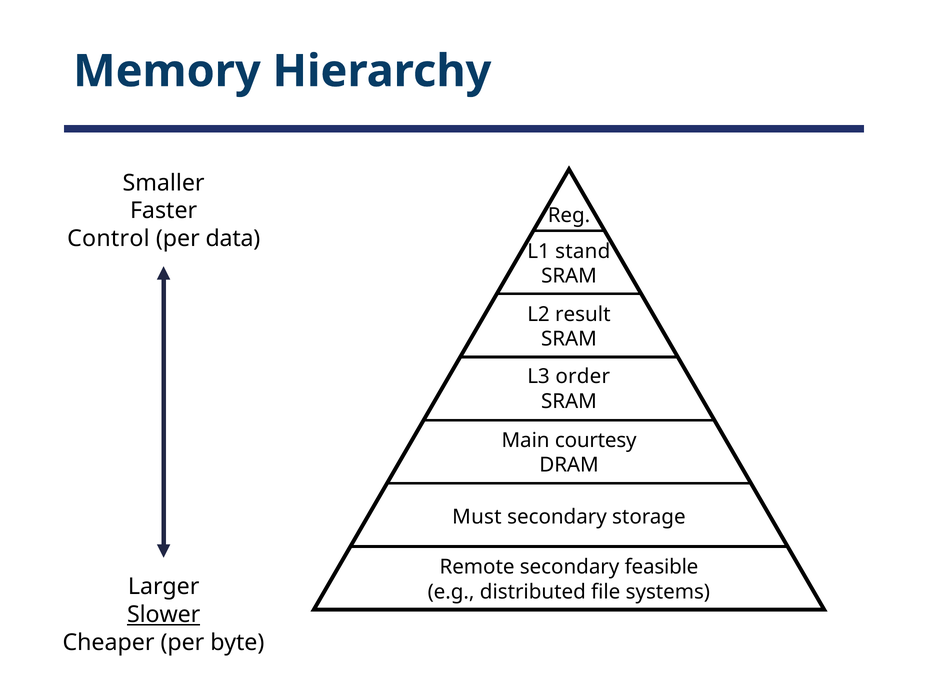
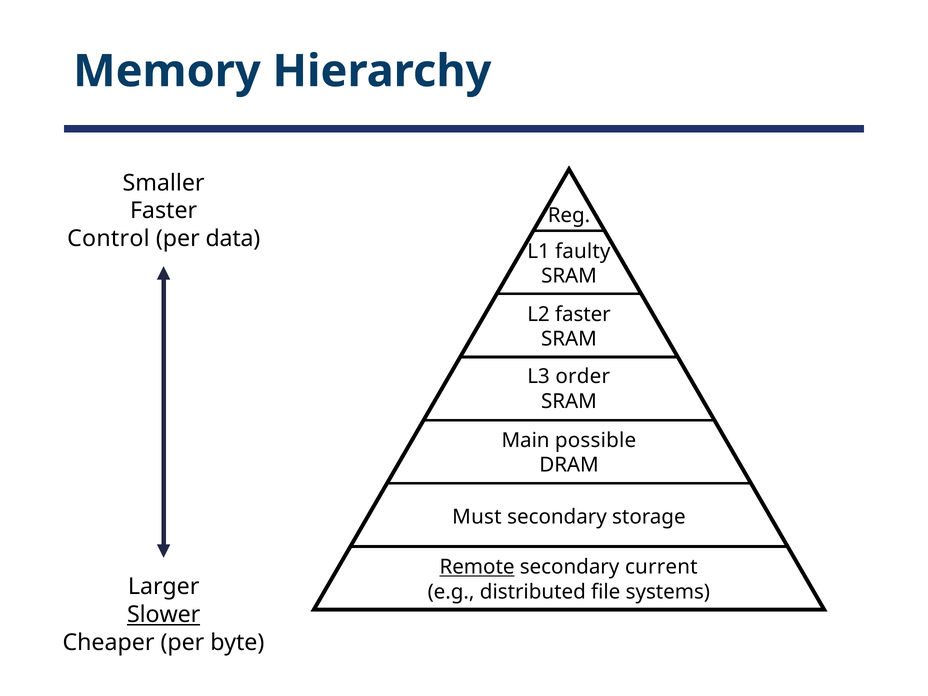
stand: stand -> faulty (583, 251)
L2 result: result -> faster (583, 314)
courtesy: courtesy -> possible (596, 440)
Remote underline: none -> present (477, 567)
feasible: feasible -> current (661, 567)
